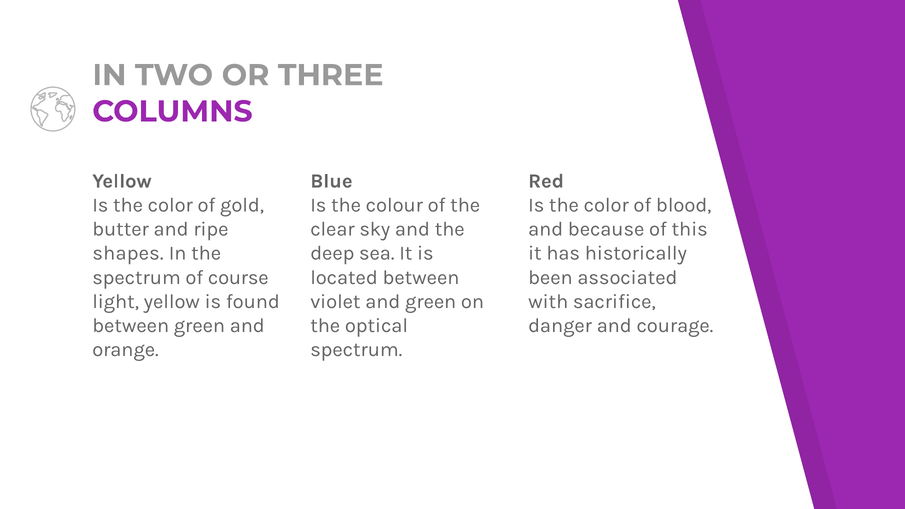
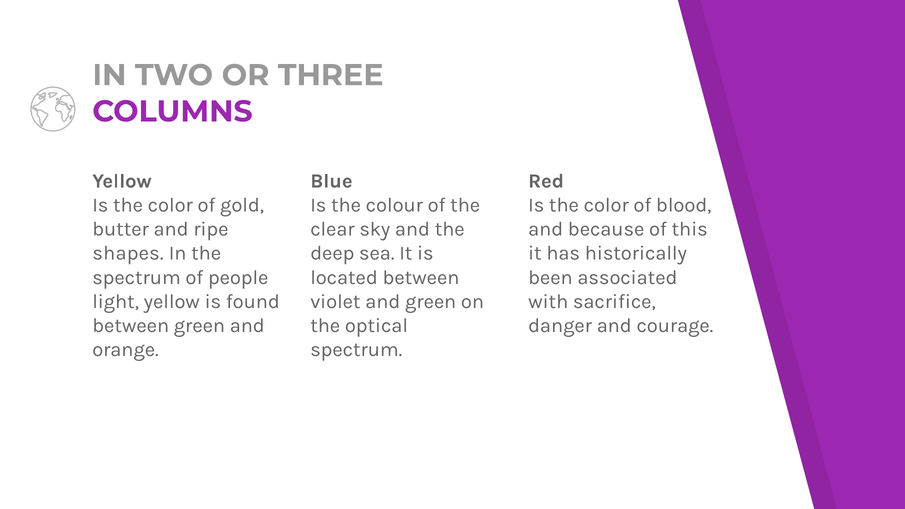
course: course -> people (238, 277)
